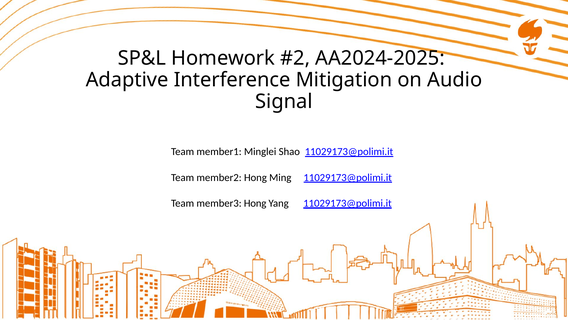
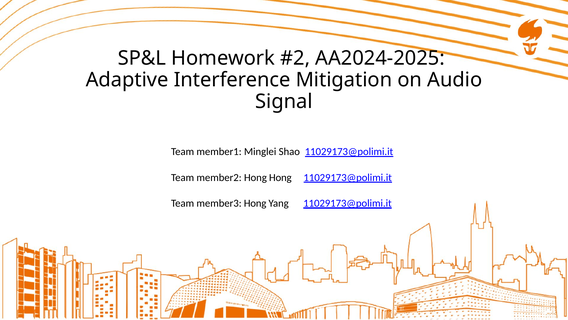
Hong Ming: Ming -> Hong (280, 177)
